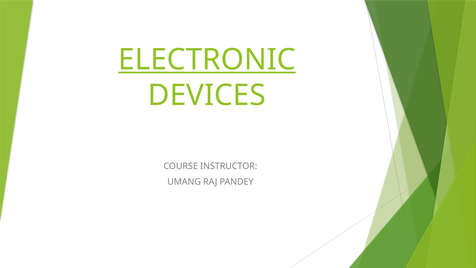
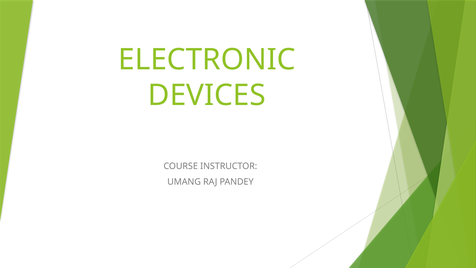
ELECTRONIC underline: present -> none (207, 60)
